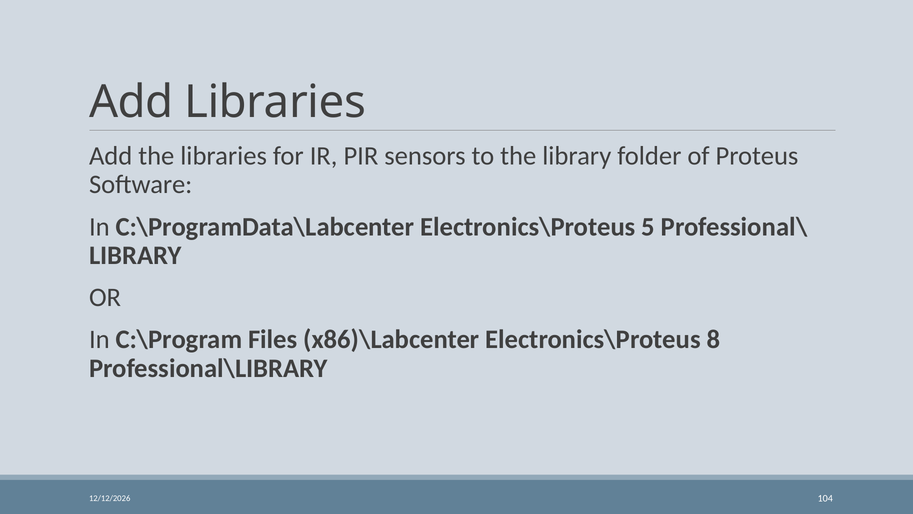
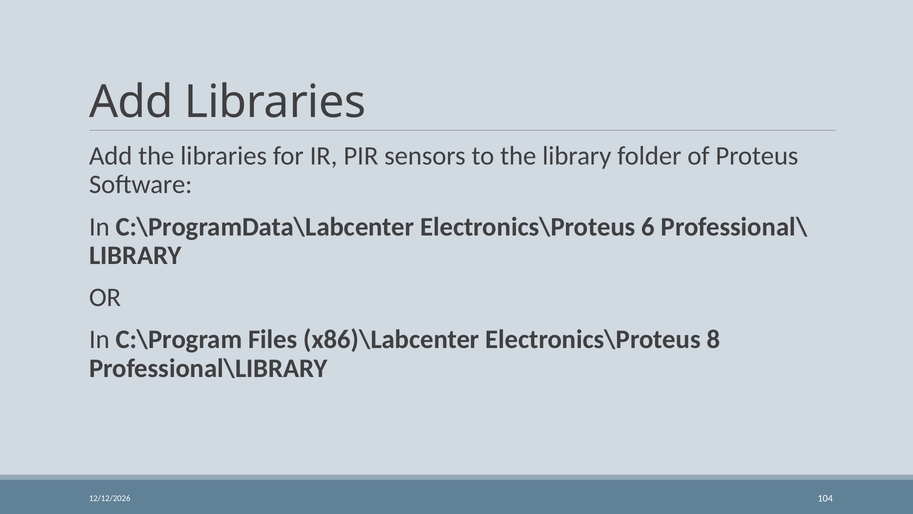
5: 5 -> 6 (648, 227)
